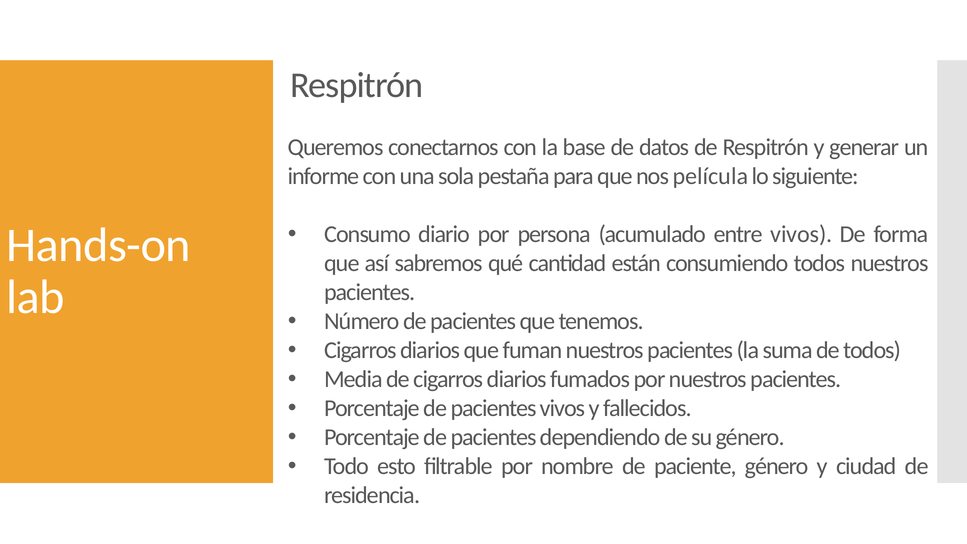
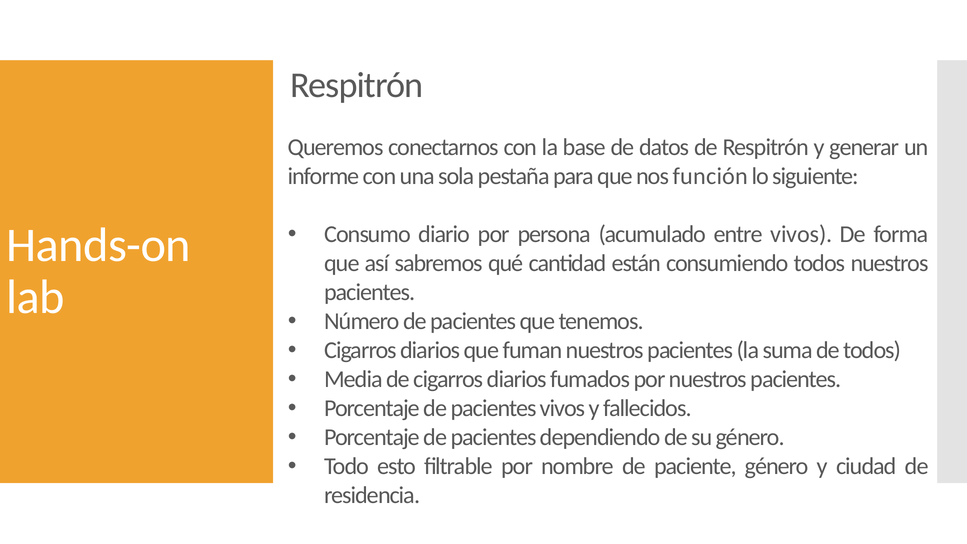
película: película -> función (710, 176)
